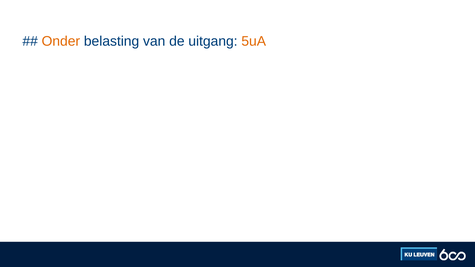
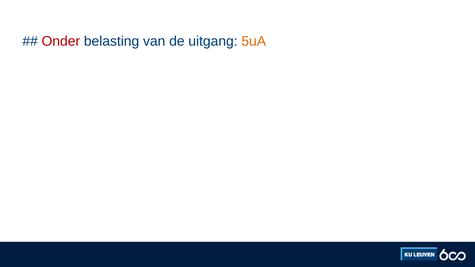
Onder colour: orange -> red (61, 41)
